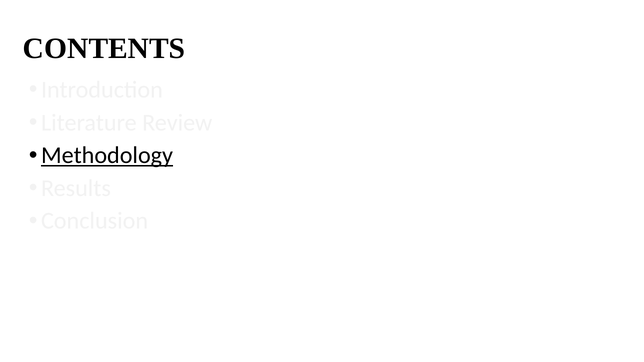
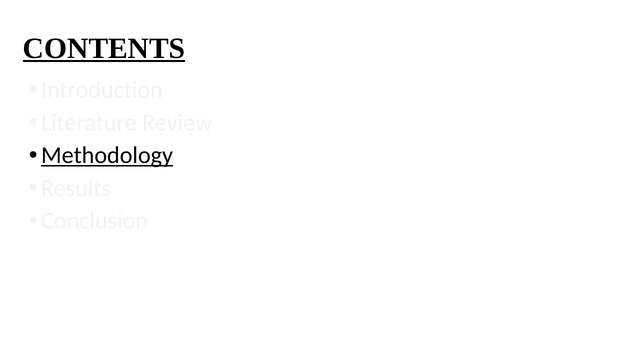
CONTENTS underline: none -> present (104, 48)
